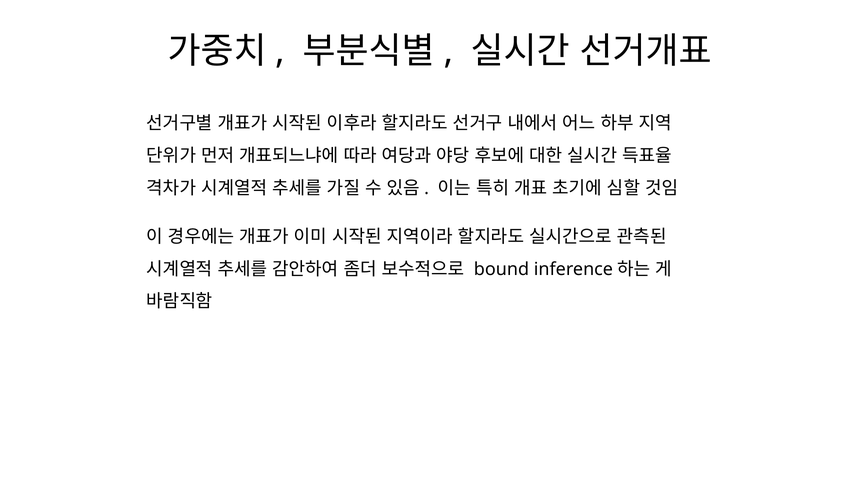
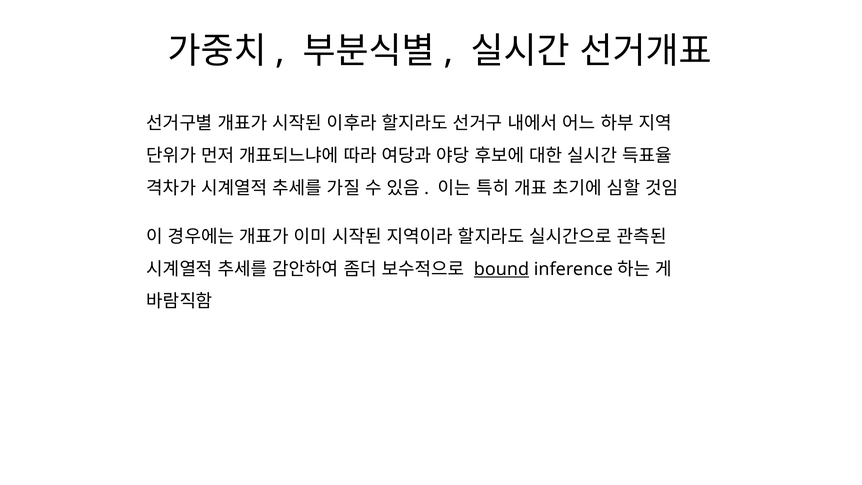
bound underline: none -> present (501, 269)
